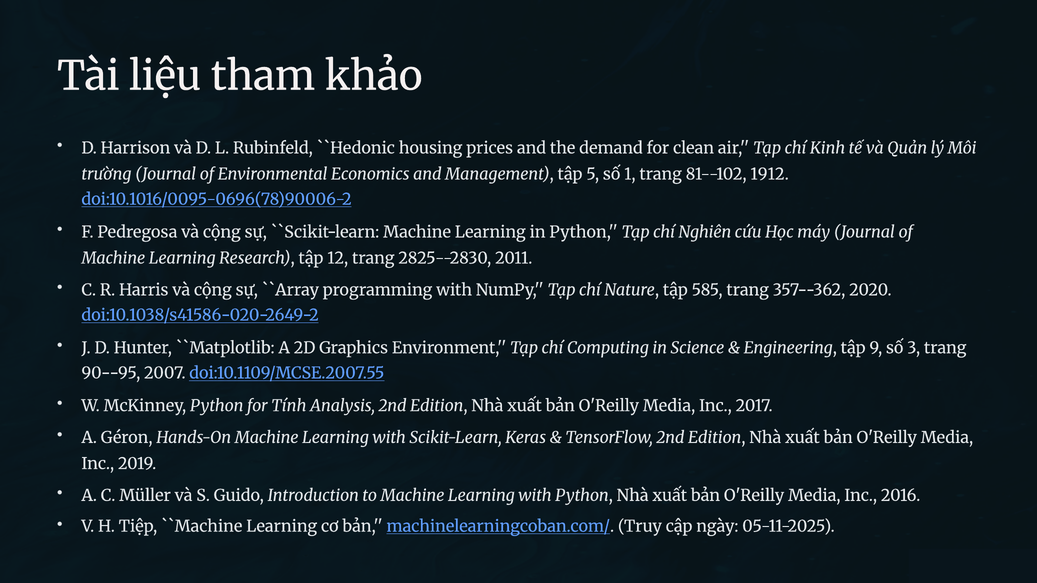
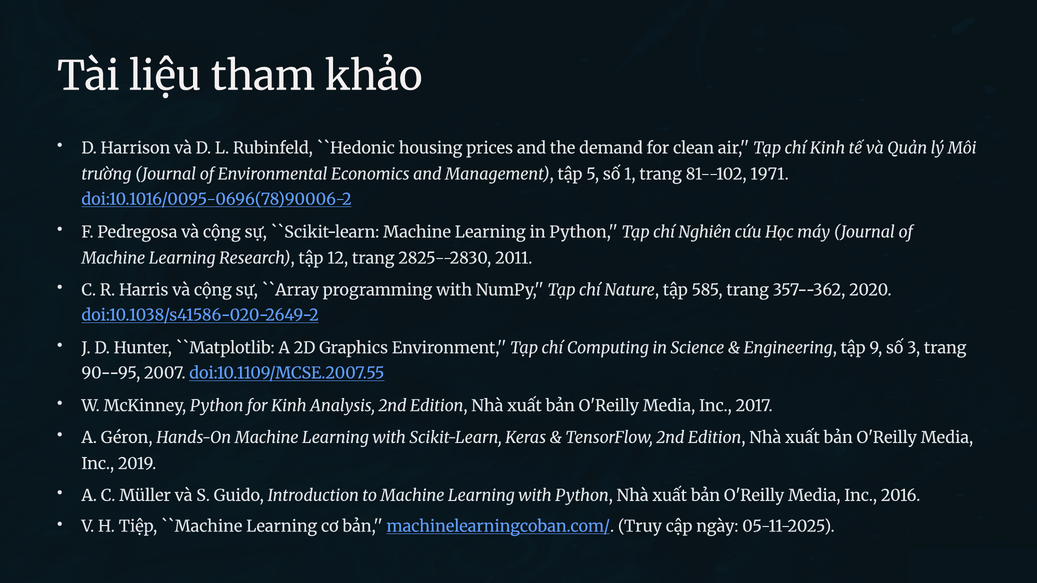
1912: 1912 -> 1971 (770, 174)
for Tính: Tính -> Kinh (289, 406)
